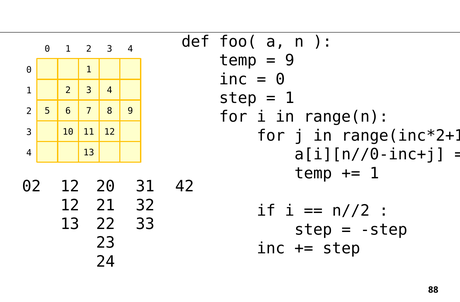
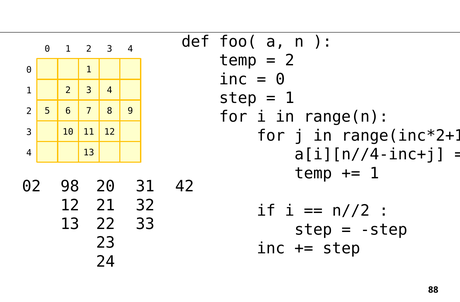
9: 9 -> 2 (290, 60)
a[i][n//0-inc+j: a[i][n//0-inc+j -> a[i][n//4-inc+j (370, 154)
02 12: 12 -> 98 (70, 186)
